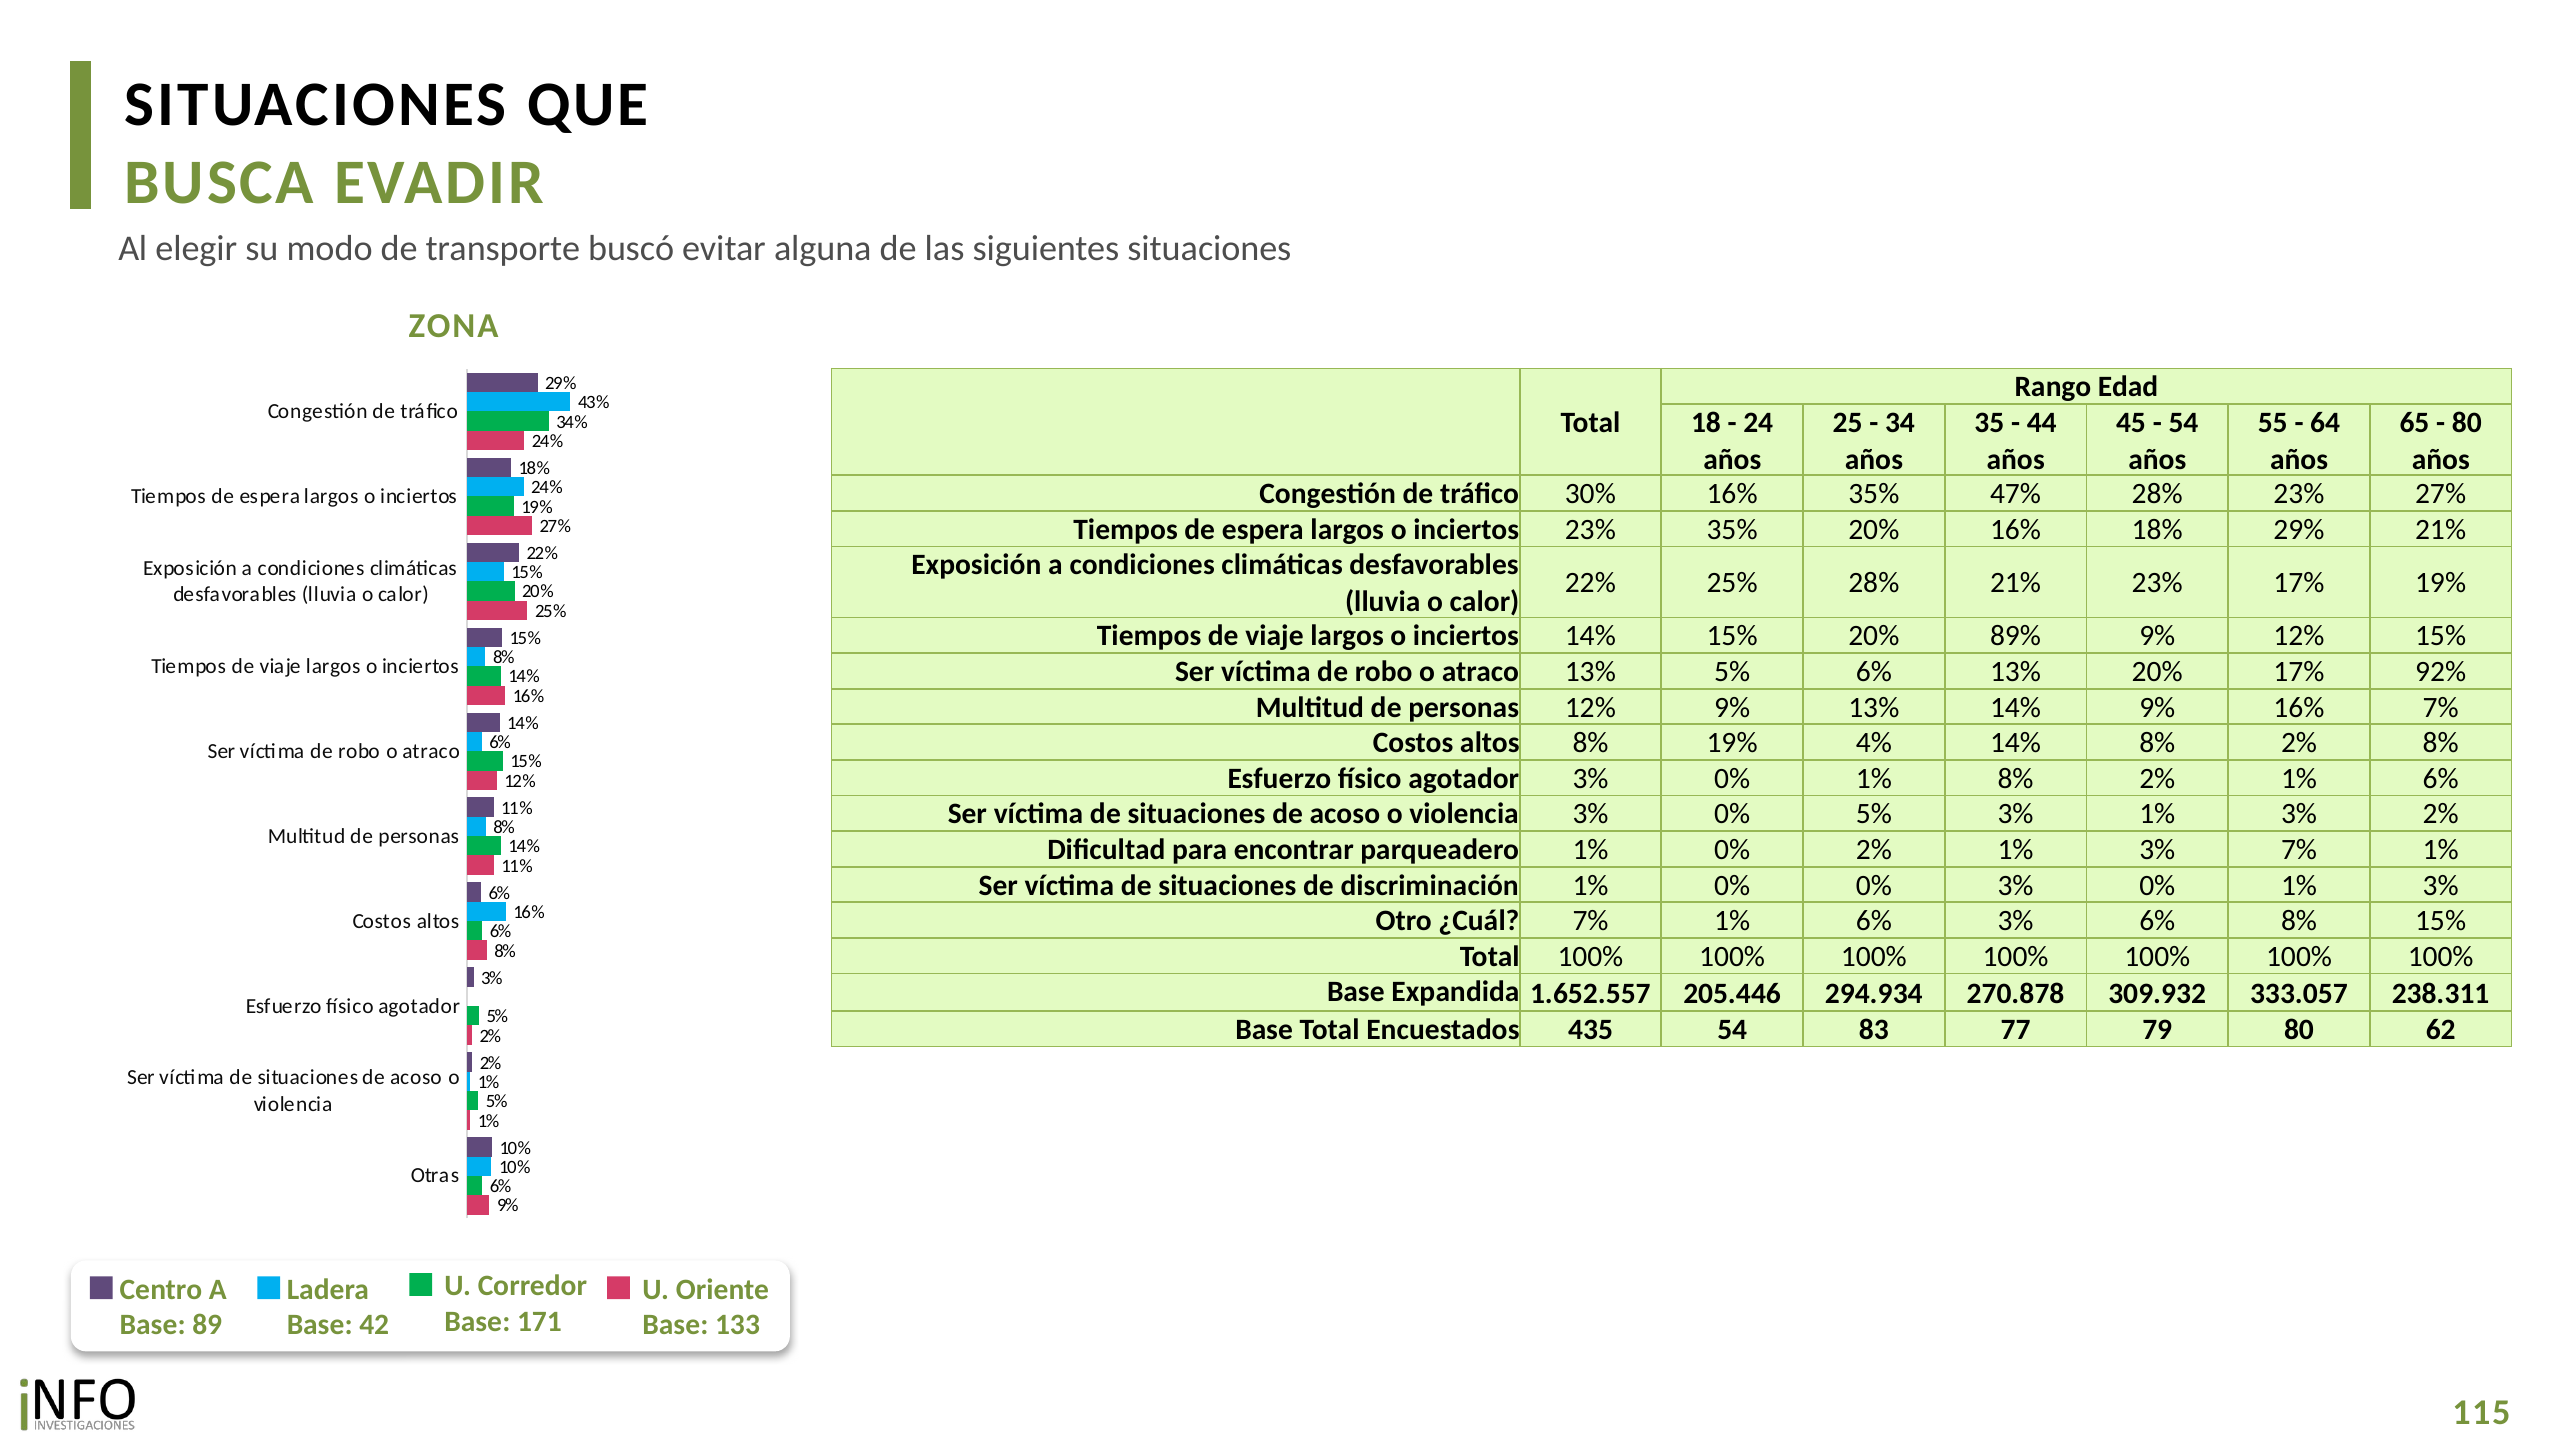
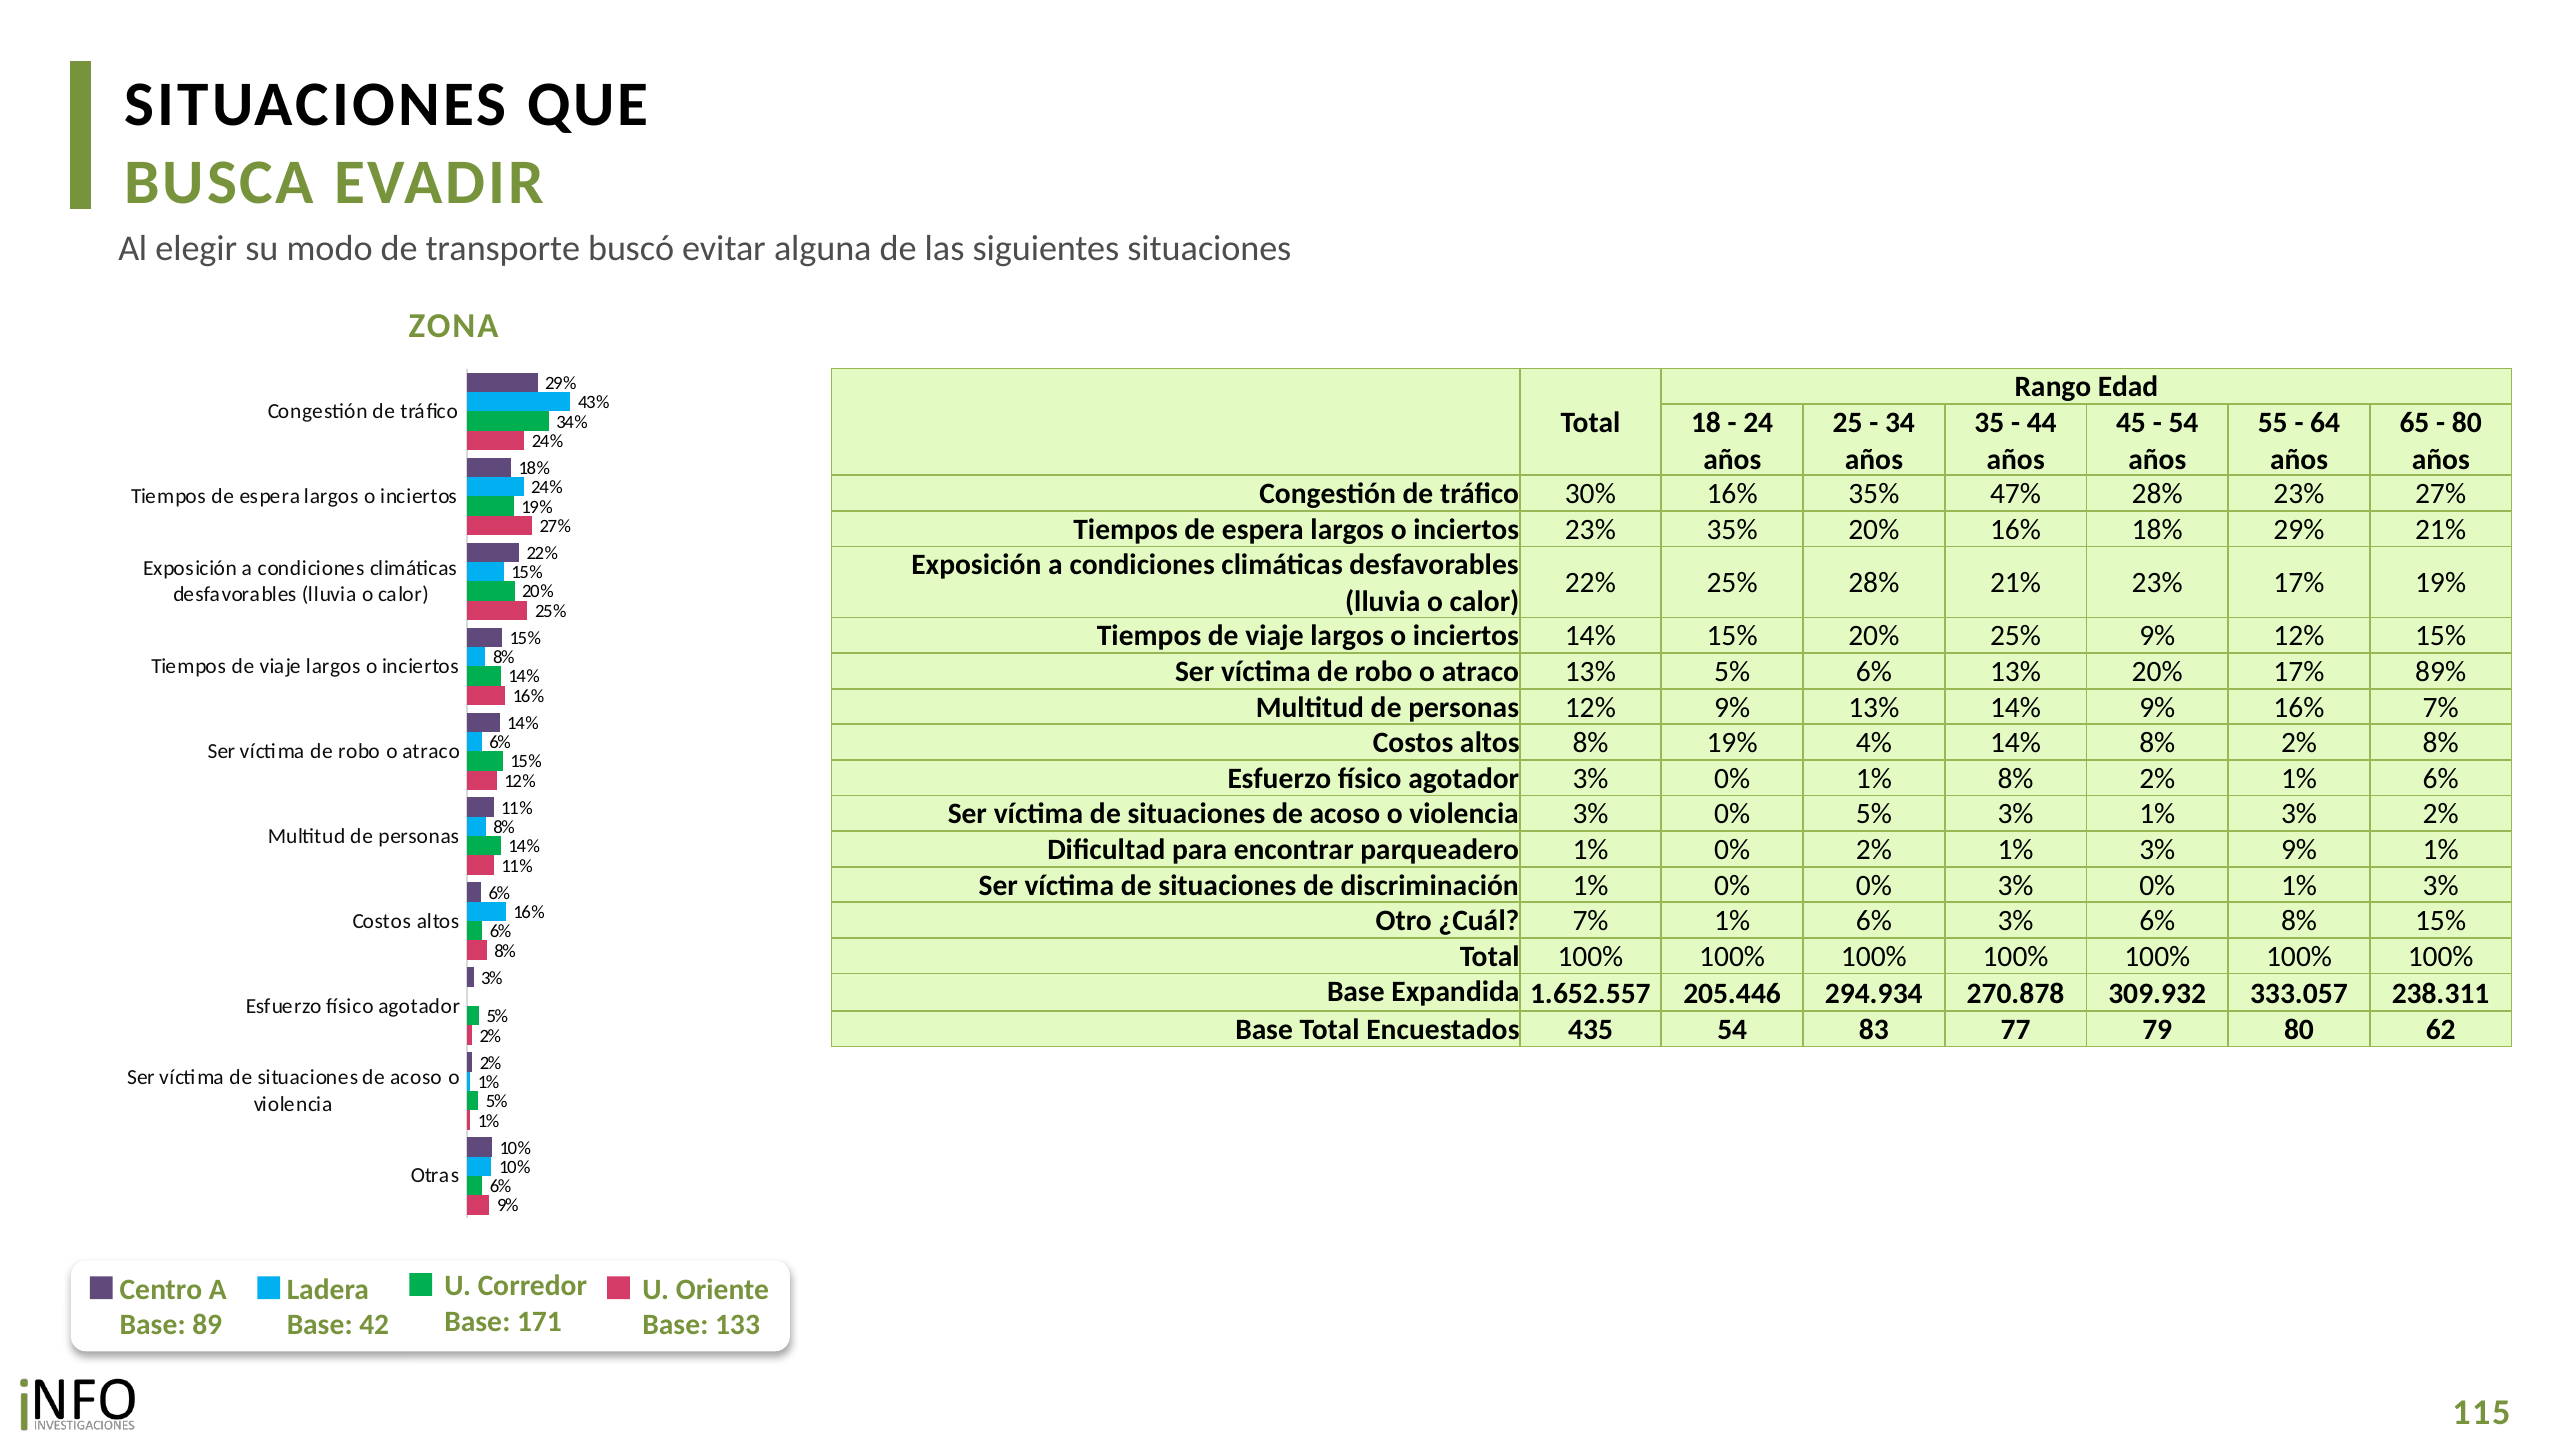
20% 89%: 89% -> 25% (2016, 636)
92%: 92% -> 89% (2441, 672)
3% 7%: 7% -> 9% (2299, 850)
